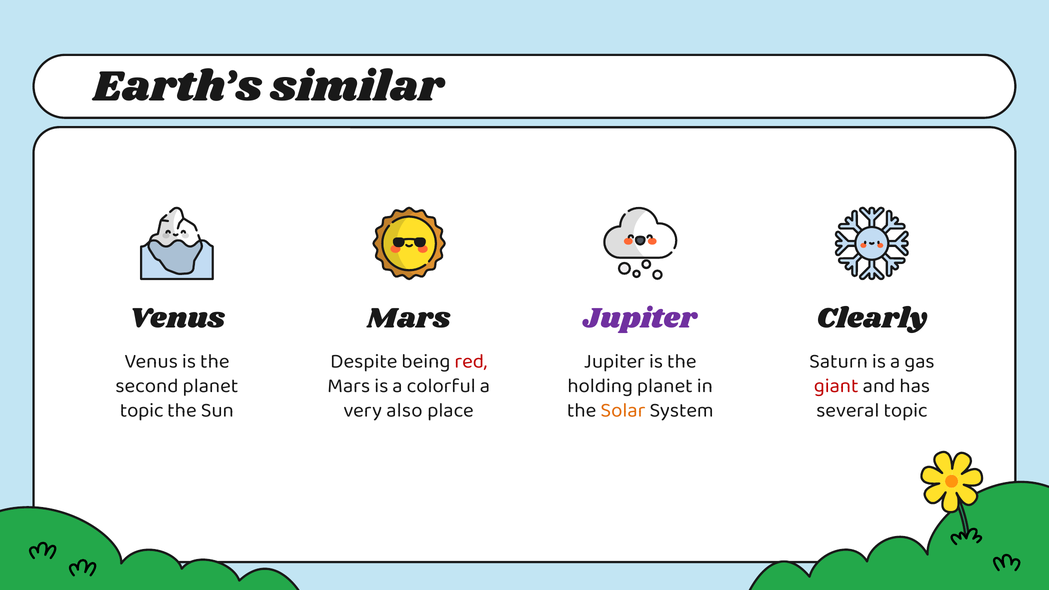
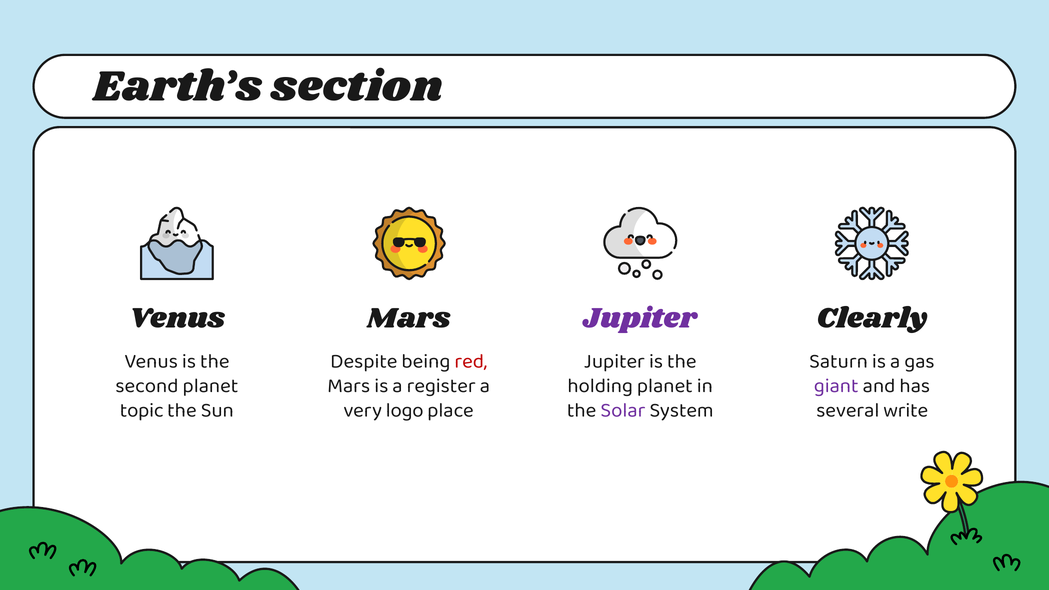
similar: similar -> section (357, 87)
colorful: colorful -> register (441, 386)
giant colour: red -> purple (836, 386)
also: also -> logo (405, 410)
Solar colour: orange -> purple (623, 410)
several topic: topic -> write (906, 410)
